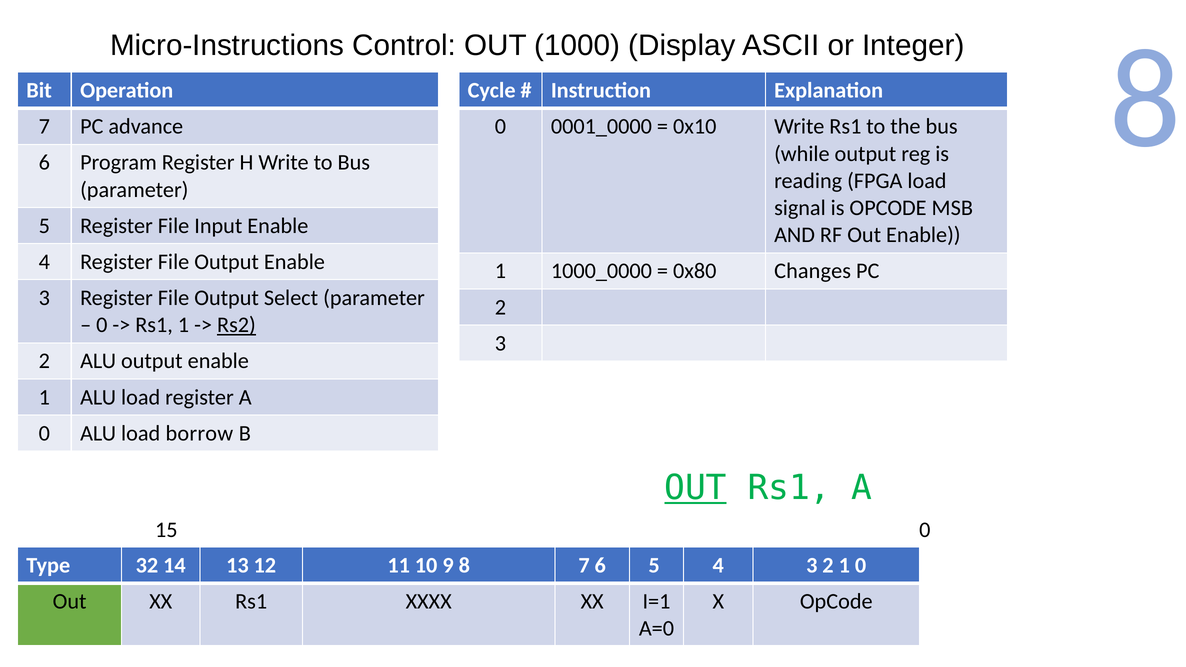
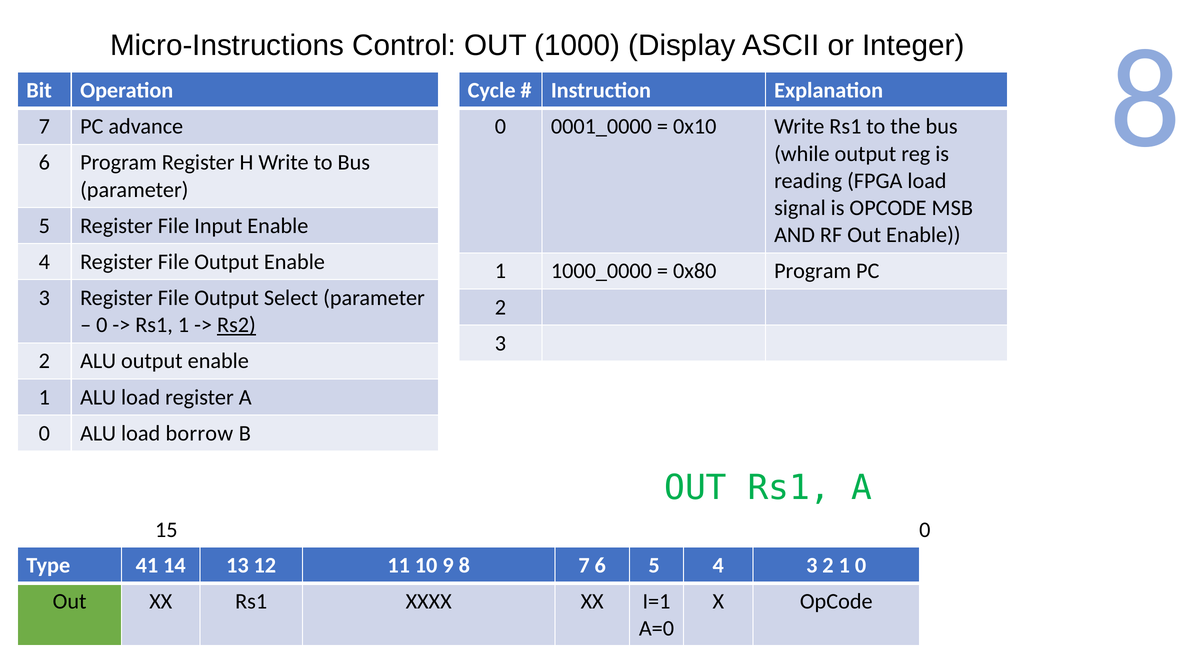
0x80 Changes: Changes -> Program (813, 271)
OUT underline: present -> none (696, 488)
32: 32 -> 41 (147, 565)
